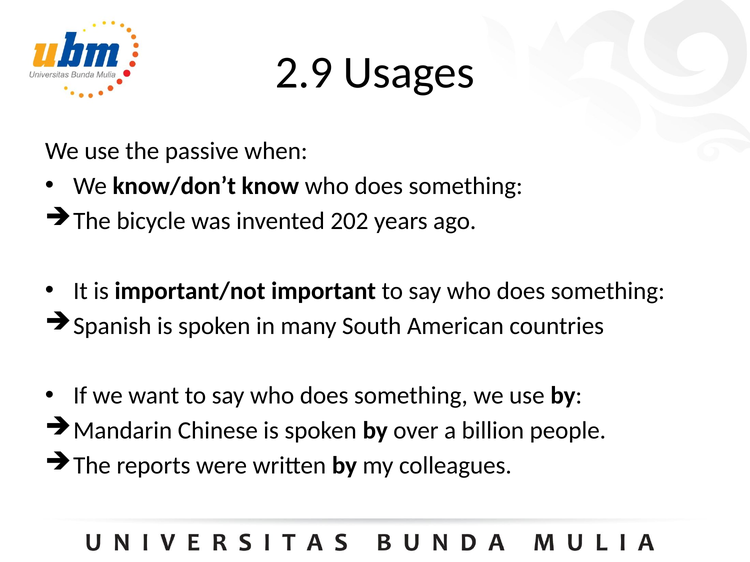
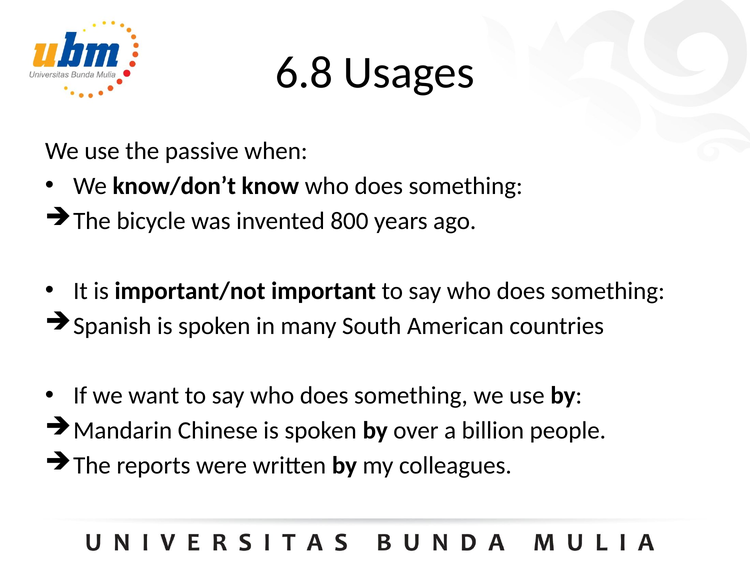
2.9: 2.9 -> 6.8 (304, 73)
202: 202 -> 800 (349, 221)
